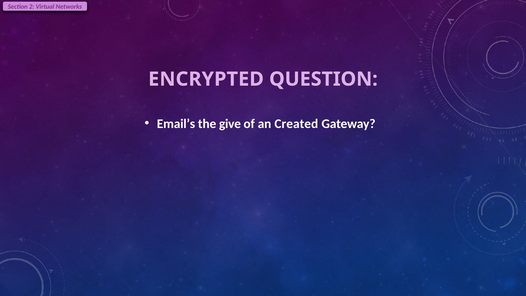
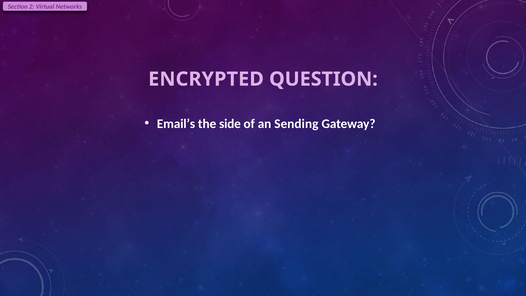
give: give -> side (230, 124)
Created: Created -> Sending (296, 124)
